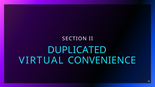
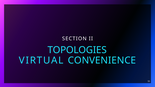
DUPLICATED: DUPLICATED -> TOPOLOGIES (77, 50)
